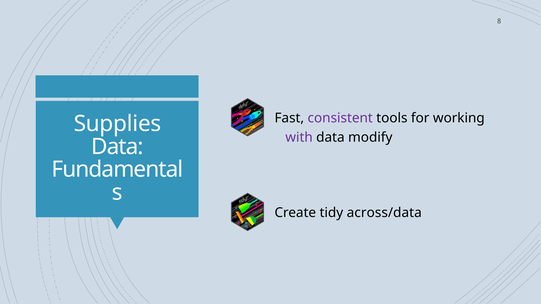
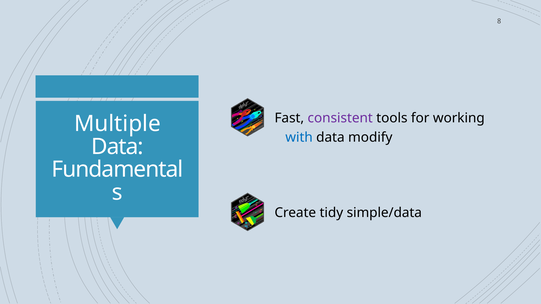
Supplies: Supplies -> Multiple (117, 124)
with colour: purple -> blue (299, 138)
across/data: across/data -> simple/data (384, 213)
